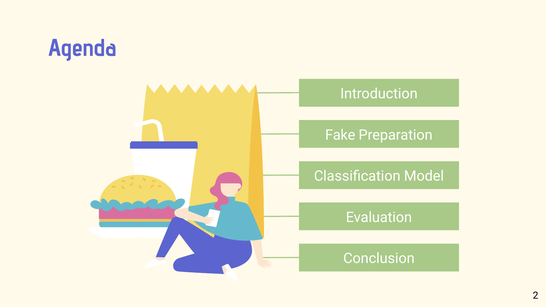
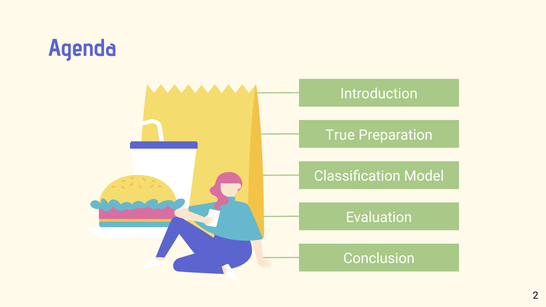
Fake: Fake -> True (340, 135)
